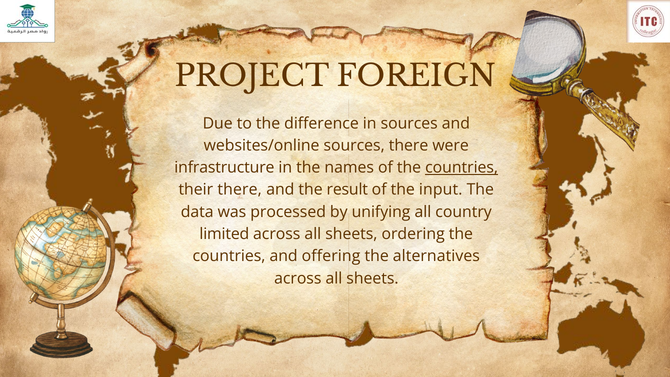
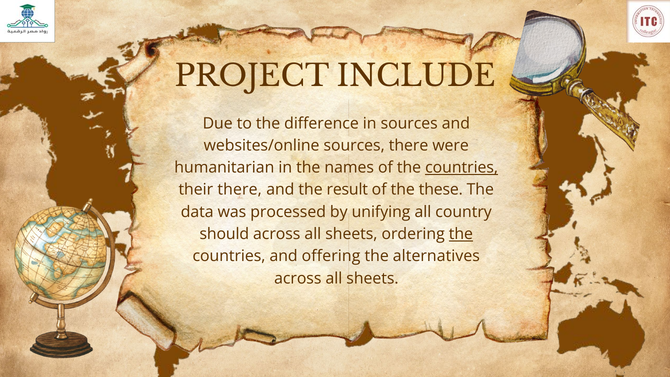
FOREIGN: FOREIGN -> INCLUDE (416, 76)
infrastructure: infrastructure -> humanitarian (224, 168)
input: input -> these (441, 190)
limited: limited -> should (224, 234)
the underline: none -> present (461, 234)
